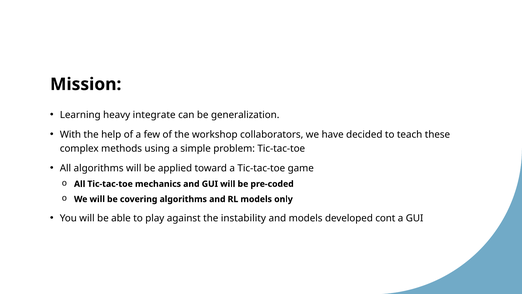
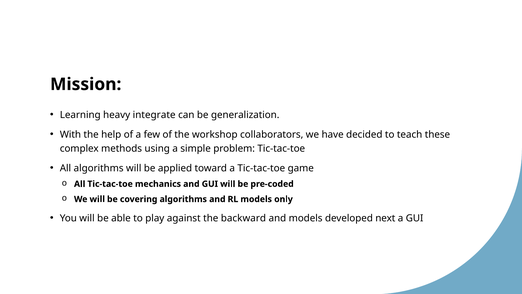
instability: instability -> backward (243, 218)
cont: cont -> next (385, 218)
